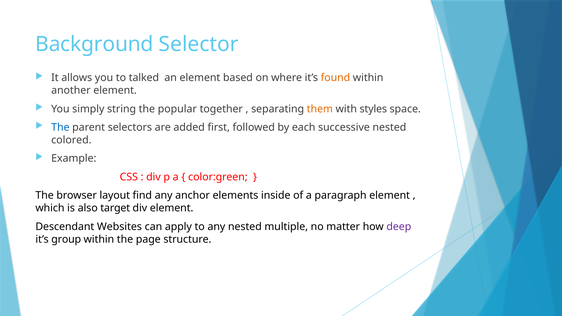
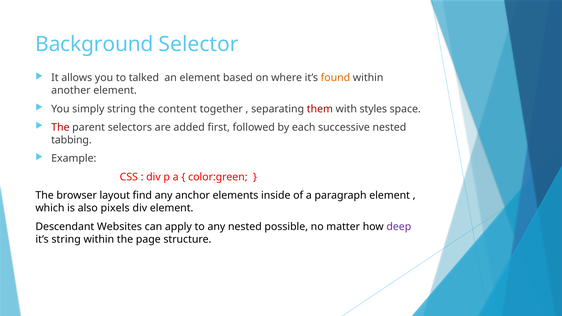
popular: popular -> content (177, 109)
them colour: orange -> red (320, 109)
The colour: blue -> red (60, 127)
colored: colored -> tabbing (71, 140)
target: target -> pixels (115, 208)
multiple: multiple -> possible (286, 227)
it’s group: group -> string (66, 239)
